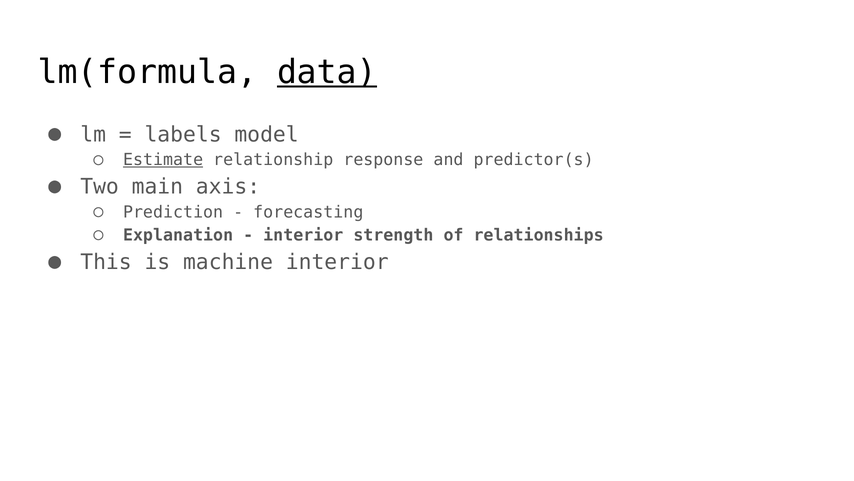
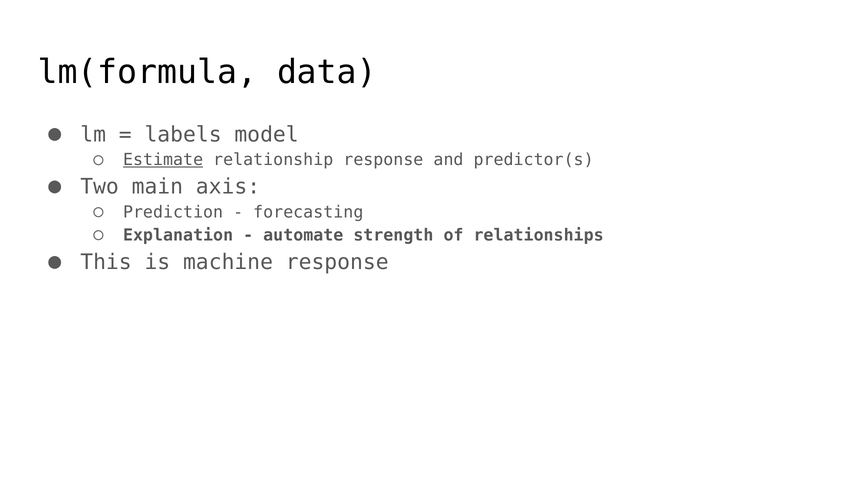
data underline: present -> none (327, 72)
interior: interior -> automate (303, 235)
machine interior: interior -> response (337, 262)
